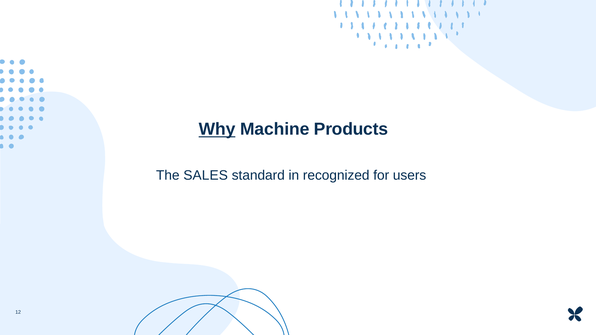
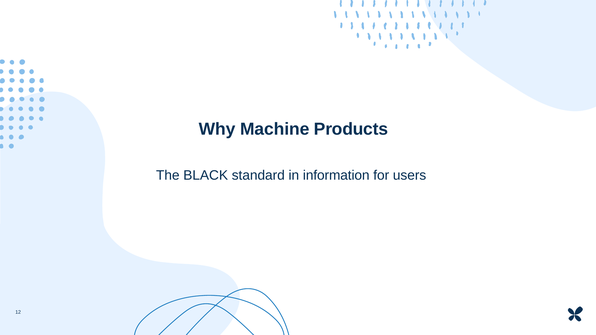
Why underline: present -> none (217, 129)
SALES: SALES -> BLACK (206, 176)
recognized: recognized -> information (336, 176)
